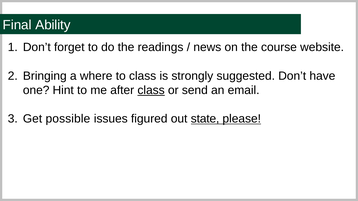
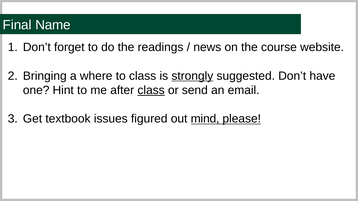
Ability: Ability -> Name (53, 25)
strongly underline: none -> present (192, 76)
possible: possible -> textbook (68, 119)
state: state -> mind (205, 119)
